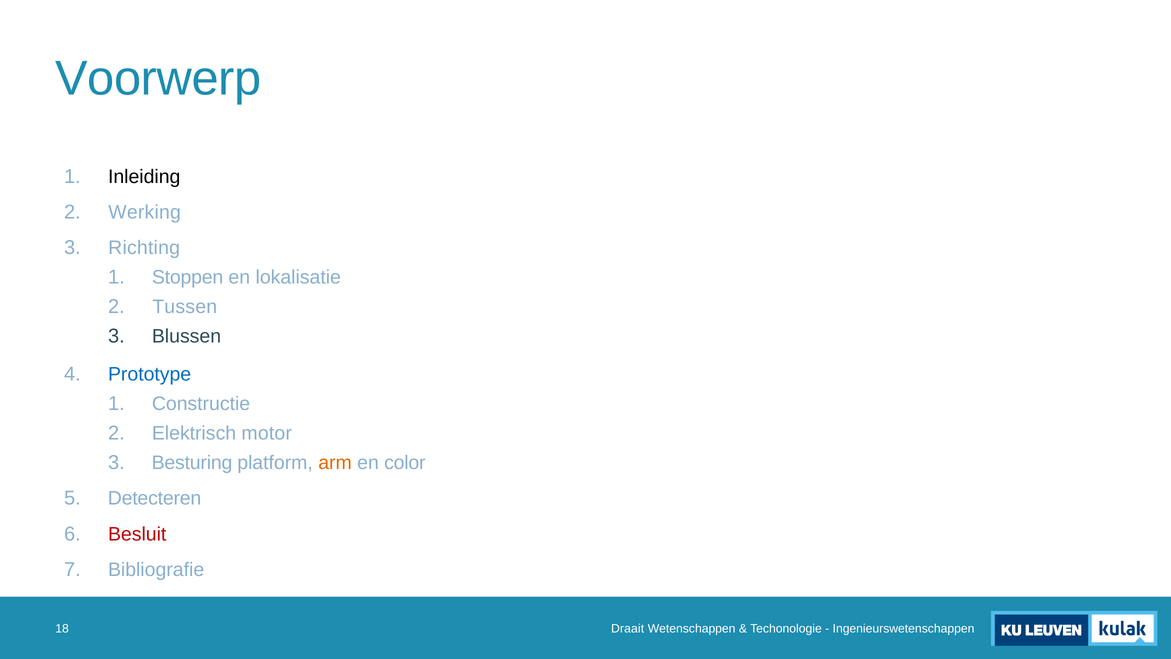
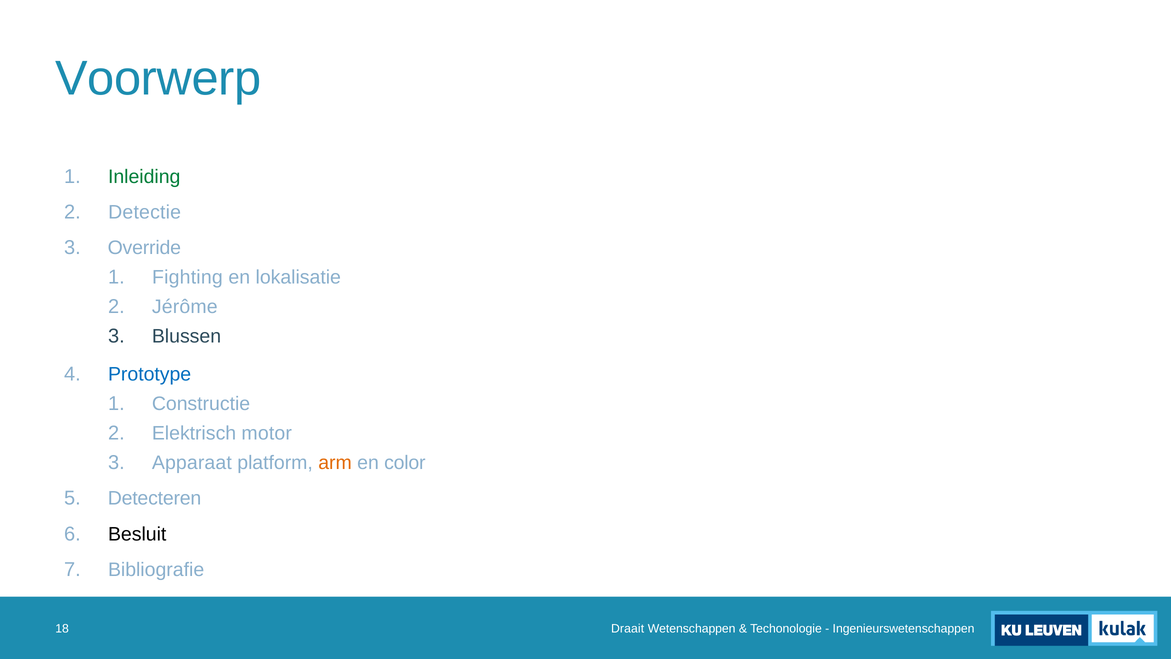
Inleiding colour: black -> green (144, 177)
Werking: Werking -> Detectie (145, 212)
Richting: Richting -> Override (144, 248)
Stoppen: Stoppen -> Fighting (187, 277)
Tussen: Tussen -> Jérôme (185, 307)
Besturing: Besturing -> Apparaat (192, 463)
Besluit colour: red -> black (137, 534)
